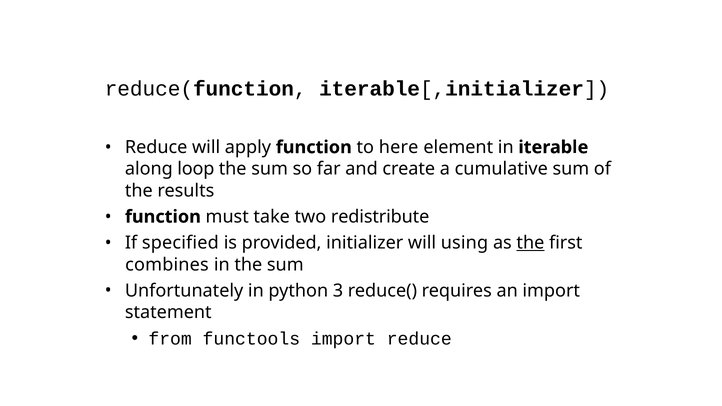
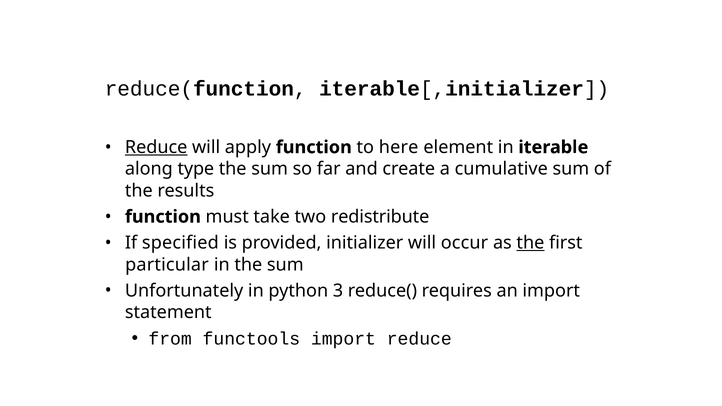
Reduce underline: none -> present (156, 147)
loop: loop -> type (196, 169)
using: using -> occur (464, 243)
combines: combines -> particular (167, 265)
